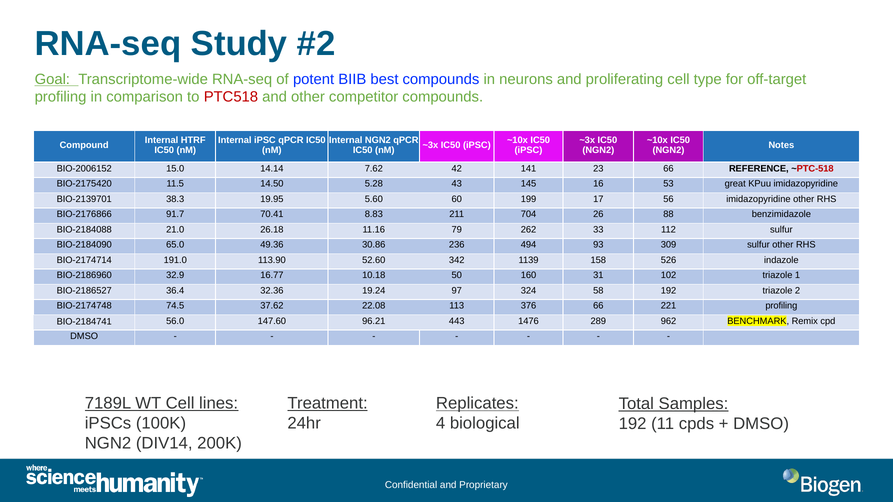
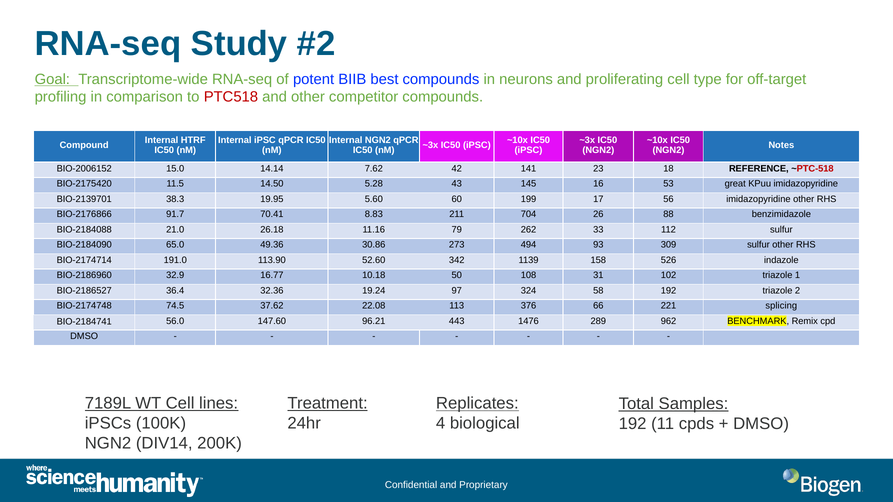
23 66: 66 -> 18 (668, 169)
236: 236 -> 273 (457, 245)
160: 160 -> 108 (529, 276)
221 profiling: profiling -> splicing (781, 306)
